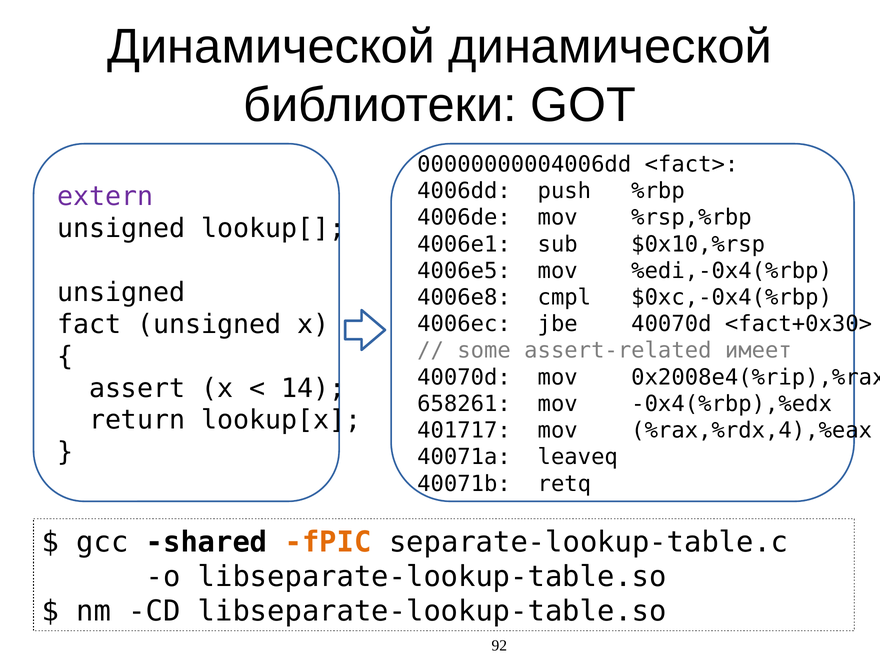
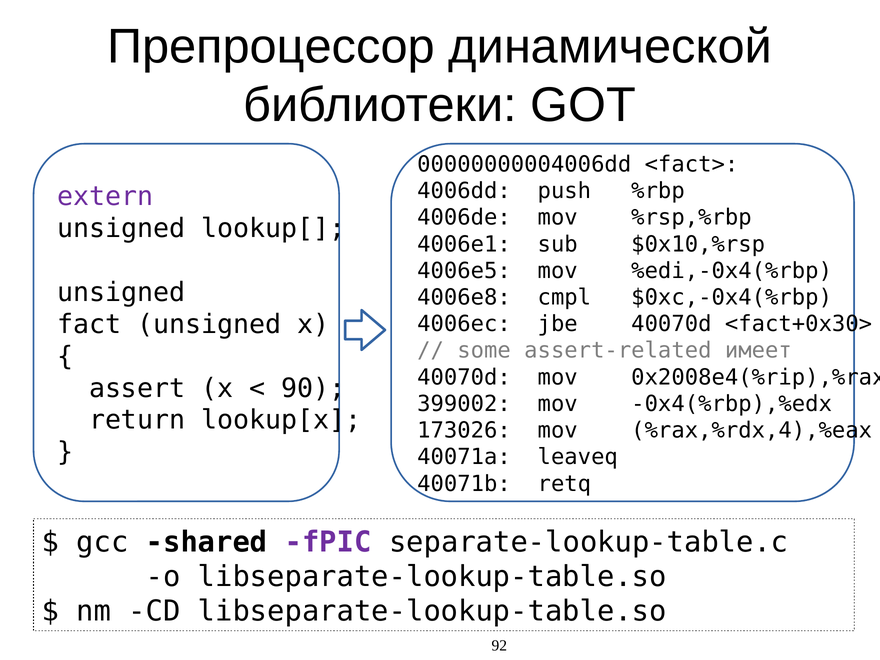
Динамической: Динамической -> Препроцессор (271, 47)
14: 14 -> 90 (313, 388)
658261: 658261 -> 399002 (464, 404)
401717: 401717 -> 173026 (464, 430)
fPIC colour: orange -> purple (328, 542)
